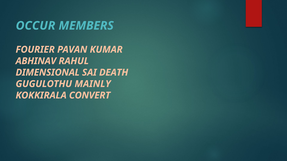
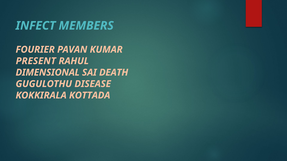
OCCUR: OCCUR -> INFECT (36, 26)
ABHINAV: ABHINAV -> PRESENT (36, 61)
MAINLY: MAINLY -> DISEASE (93, 84)
CONVERT: CONVERT -> KOTTADA (90, 96)
